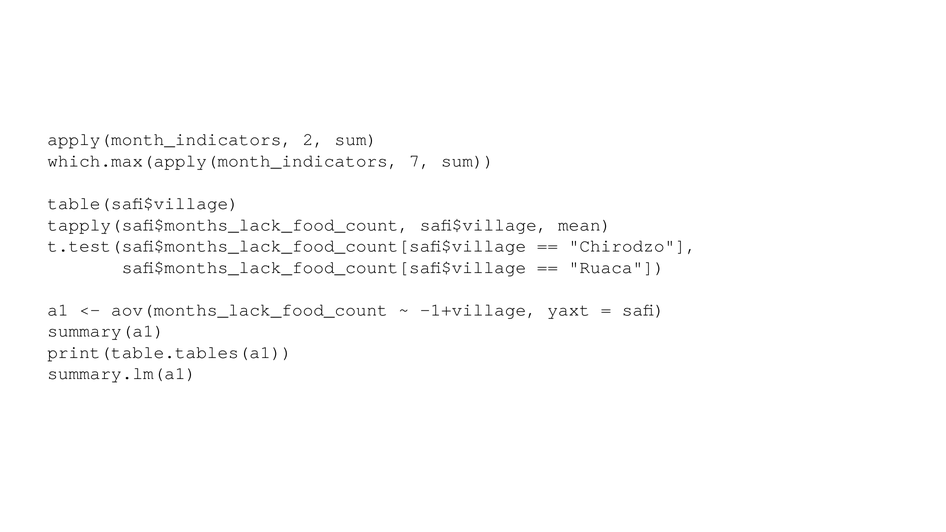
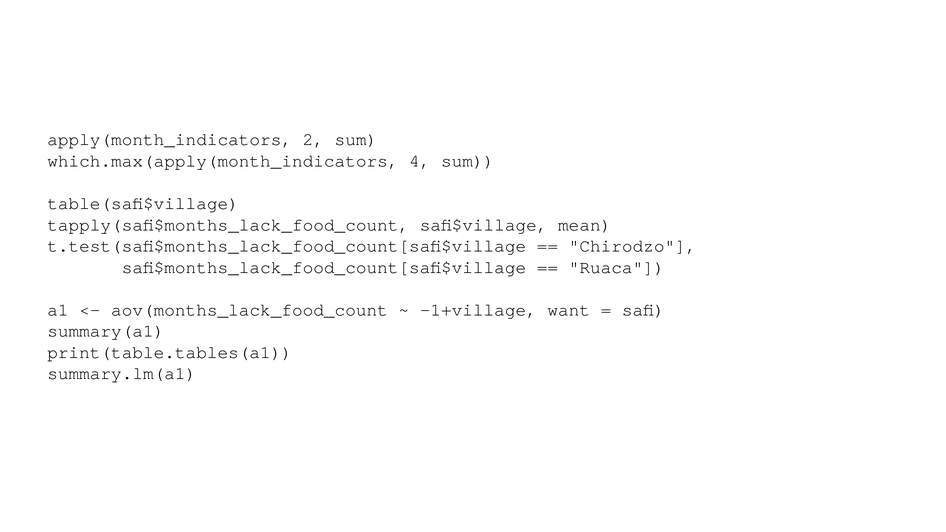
7: 7 -> 4 (420, 161)
yaxt: yaxt -> want (569, 310)
